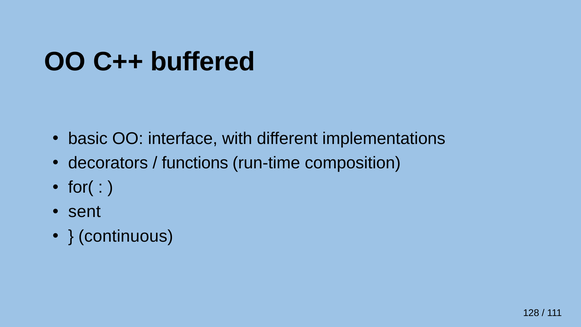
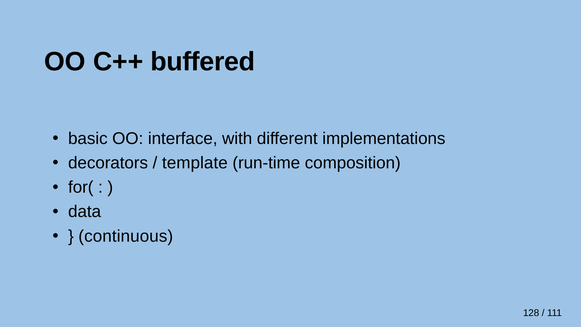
functions: functions -> template (195, 163)
sent: sent -> data (85, 212)
